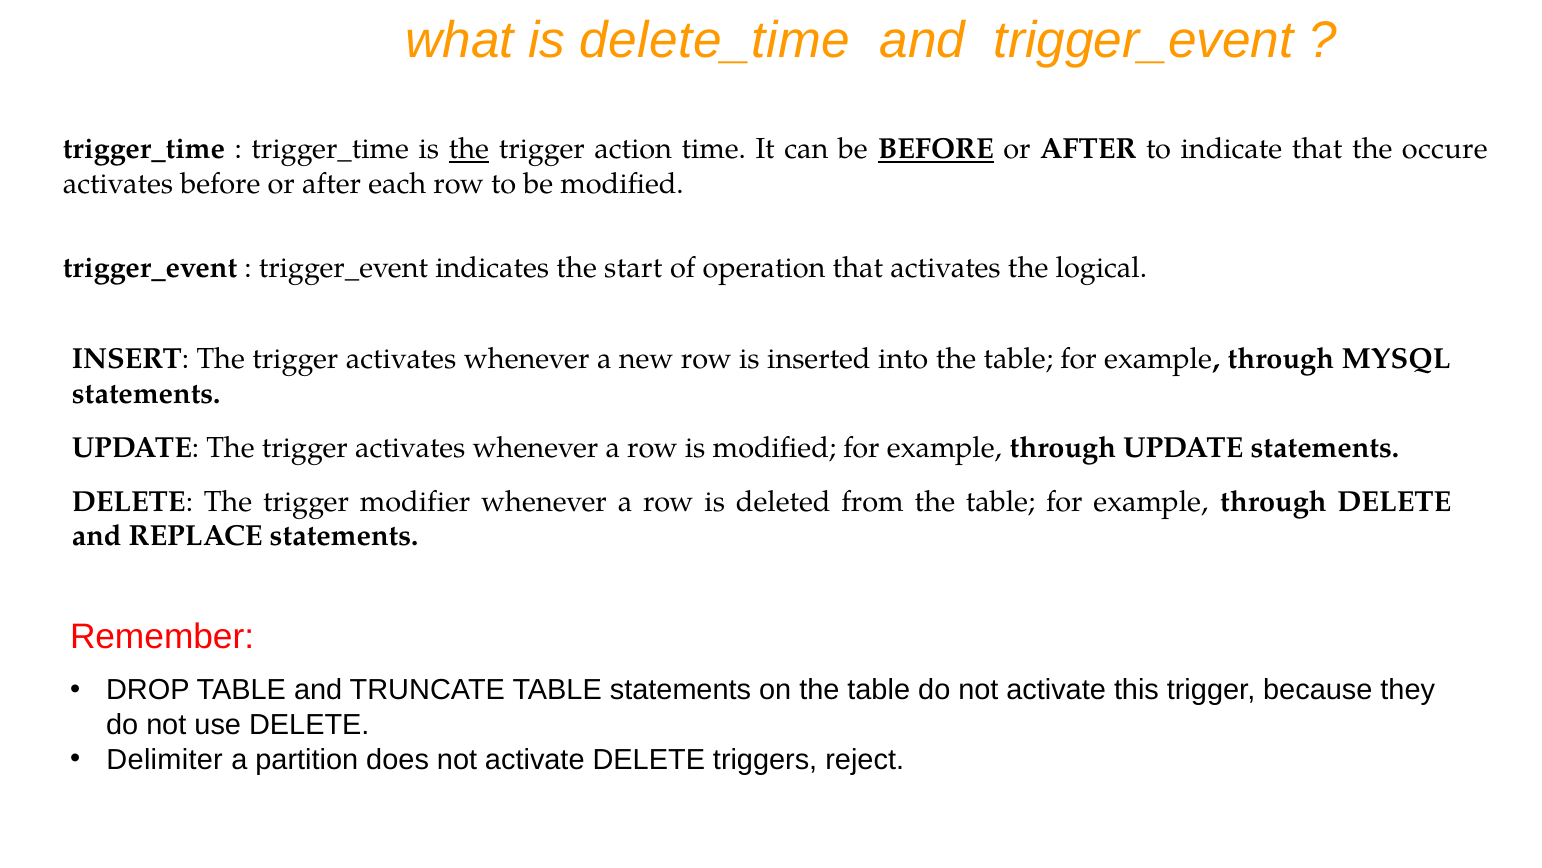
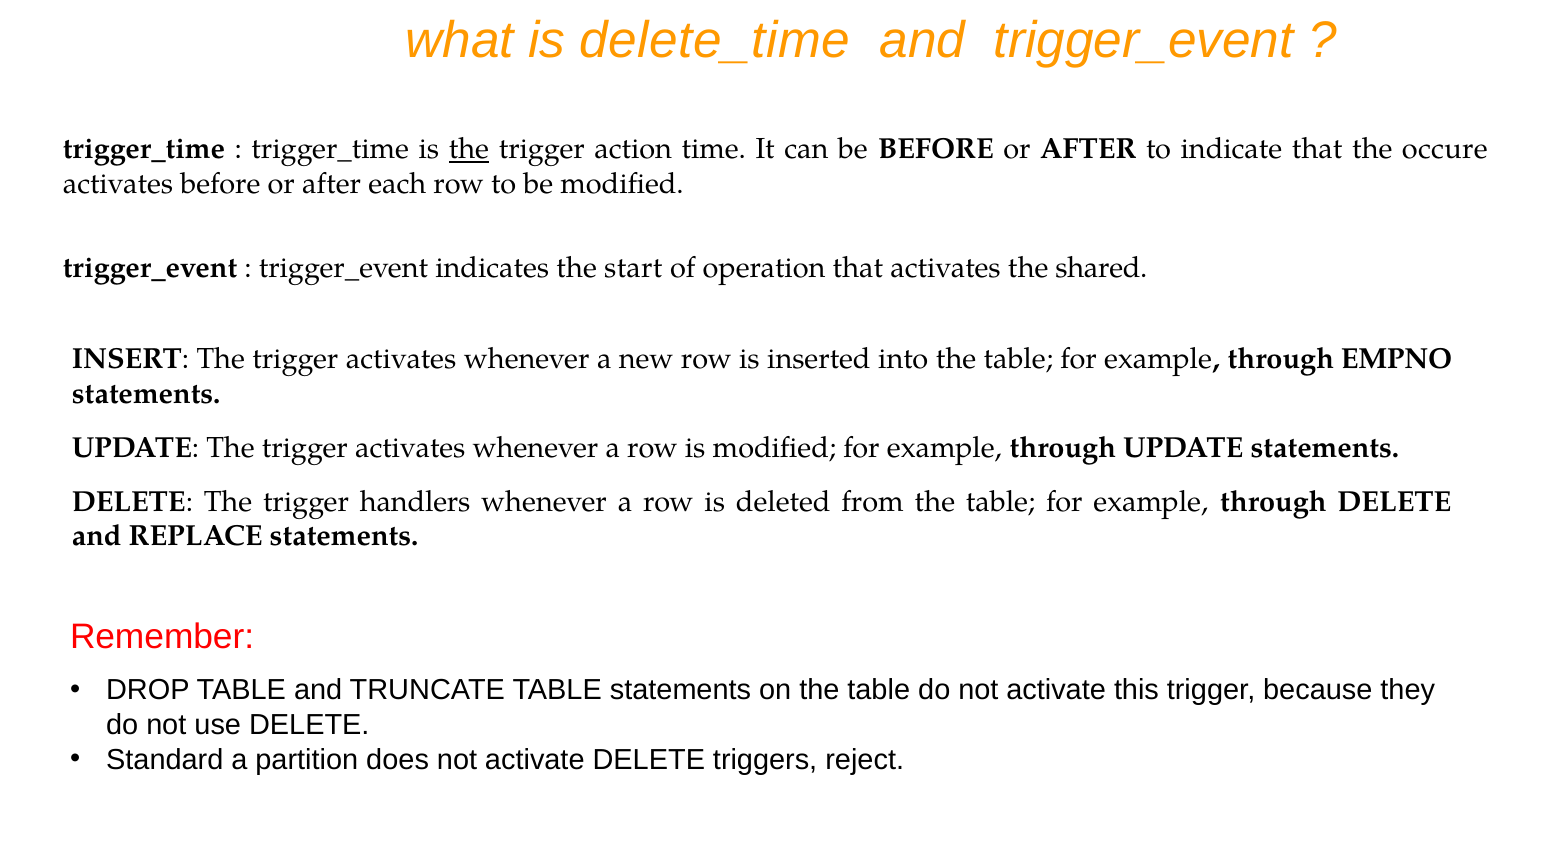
BEFORE underline: present -> none (936, 149)
logical: logical -> shared (1101, 267)
MYSQL: MYSQL -> EMPNO (1397, 359)
modifier: modifier -> handlers (415, 501)
Delimiter: Delimiter -> Standard (165, 759)
